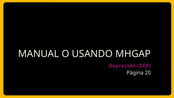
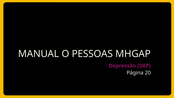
USANDO: USANDO -> PESSOAS (92, 54)
